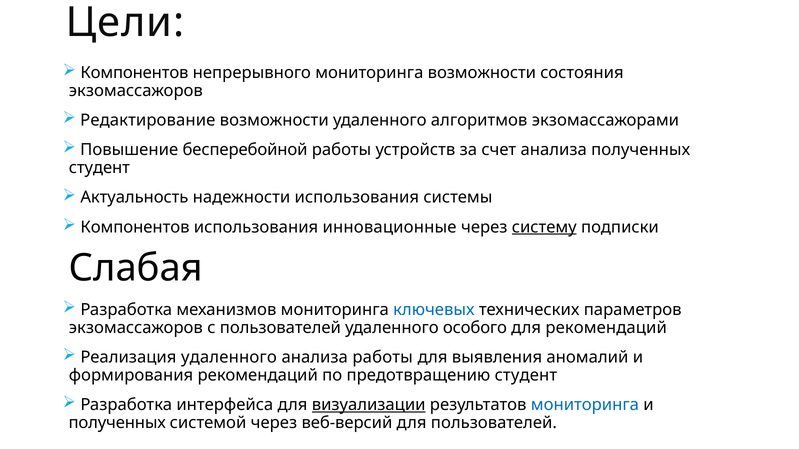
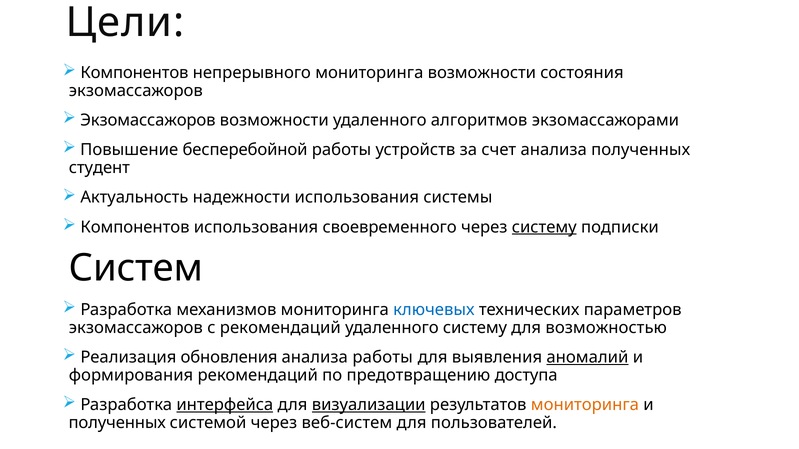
Редактирование: Редактирование -> Экзомассажоров (148, 120)
инновационные: инновационные -> своевременного (390, 227)
Слабая: Слабая -> Систем (136, 268)
с пользователей: пользователей -> рекомендаций (280, 328)
удаленного особого: особого -> систему (475, 328)
для рекомендаций: рекомендаций -> возможностью (606, 328)
Реализация удаленного: удаленного -> обновления (229, 358)
аномалий underline: none -> present (587, 358)
предотвращению студент: студент -> доступа (526, 376)
интерфейса underline: none -> present (225, 405)
мониторинга colour: blue -> orange (585, 405)
веб-версий: веб-версий -> веб-систем (347, 423)
